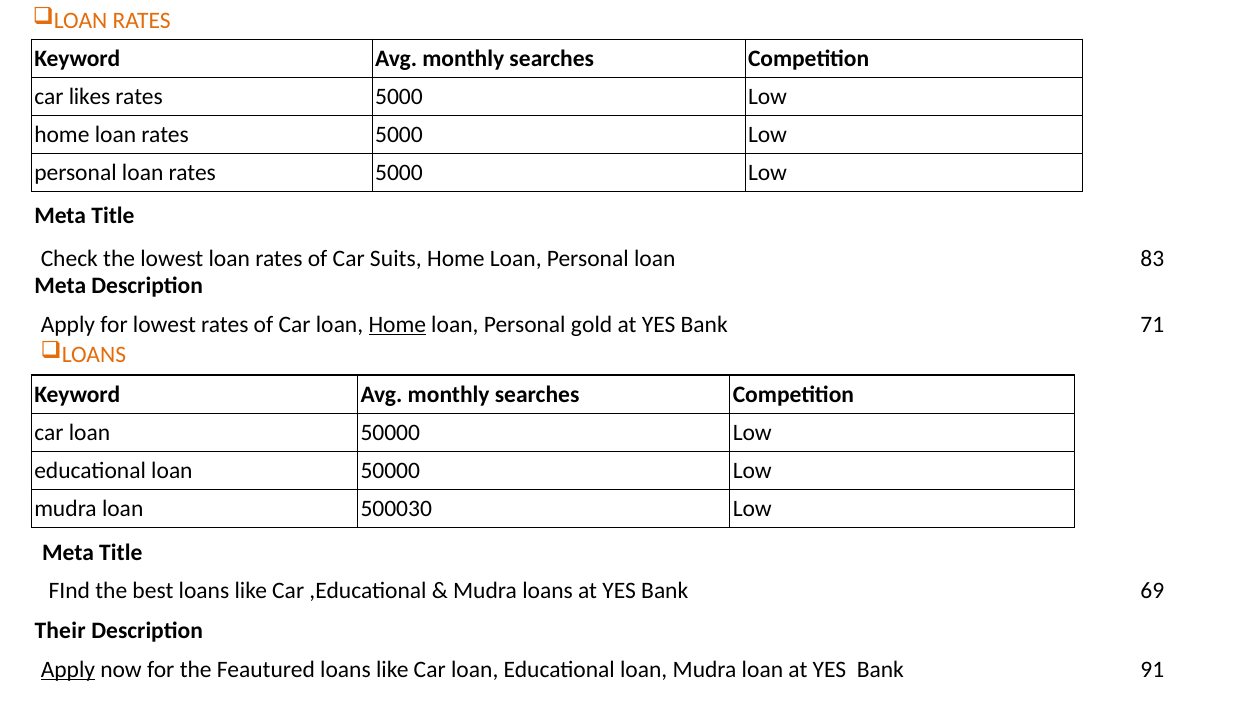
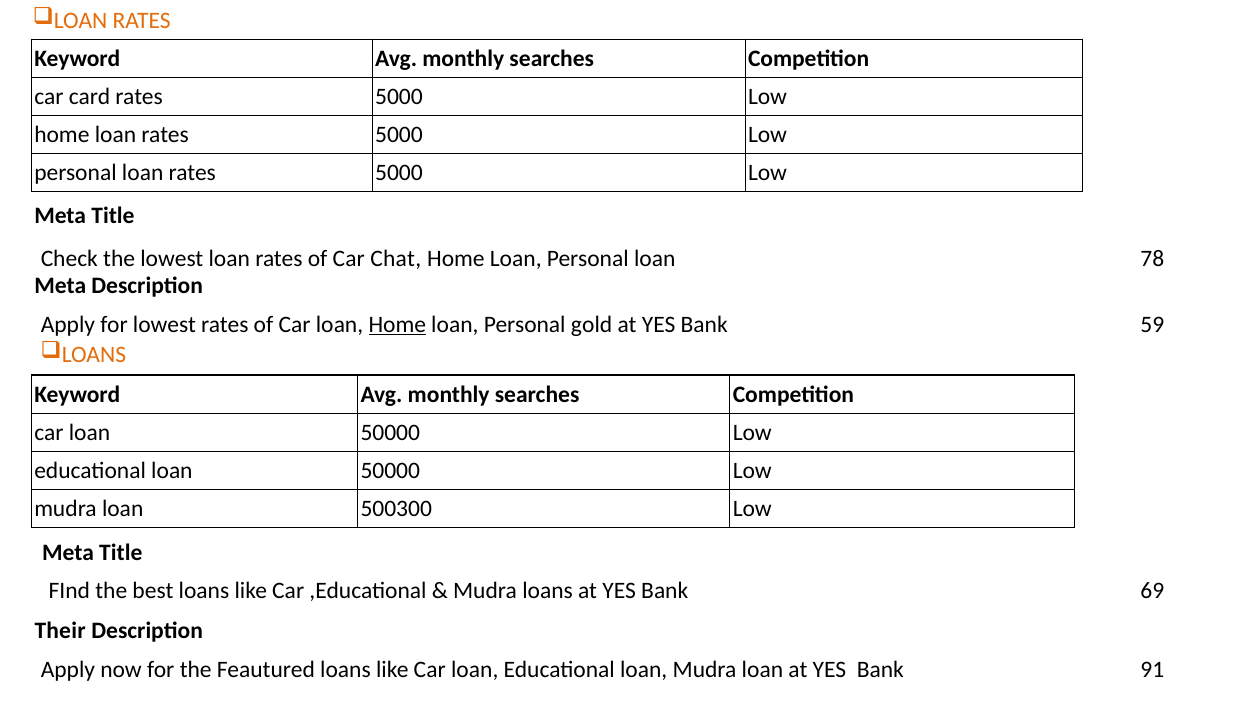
likes: likes -> card (89, 97)
Suits: Suits -> Chat (396, 259)
83: 83 -> 78 (1152, 259)
71: 71 -> 59 (1152, 324)
500030: 500030 -> 500300 (396, 509)
Apply underline: present -> none (68, 669)
